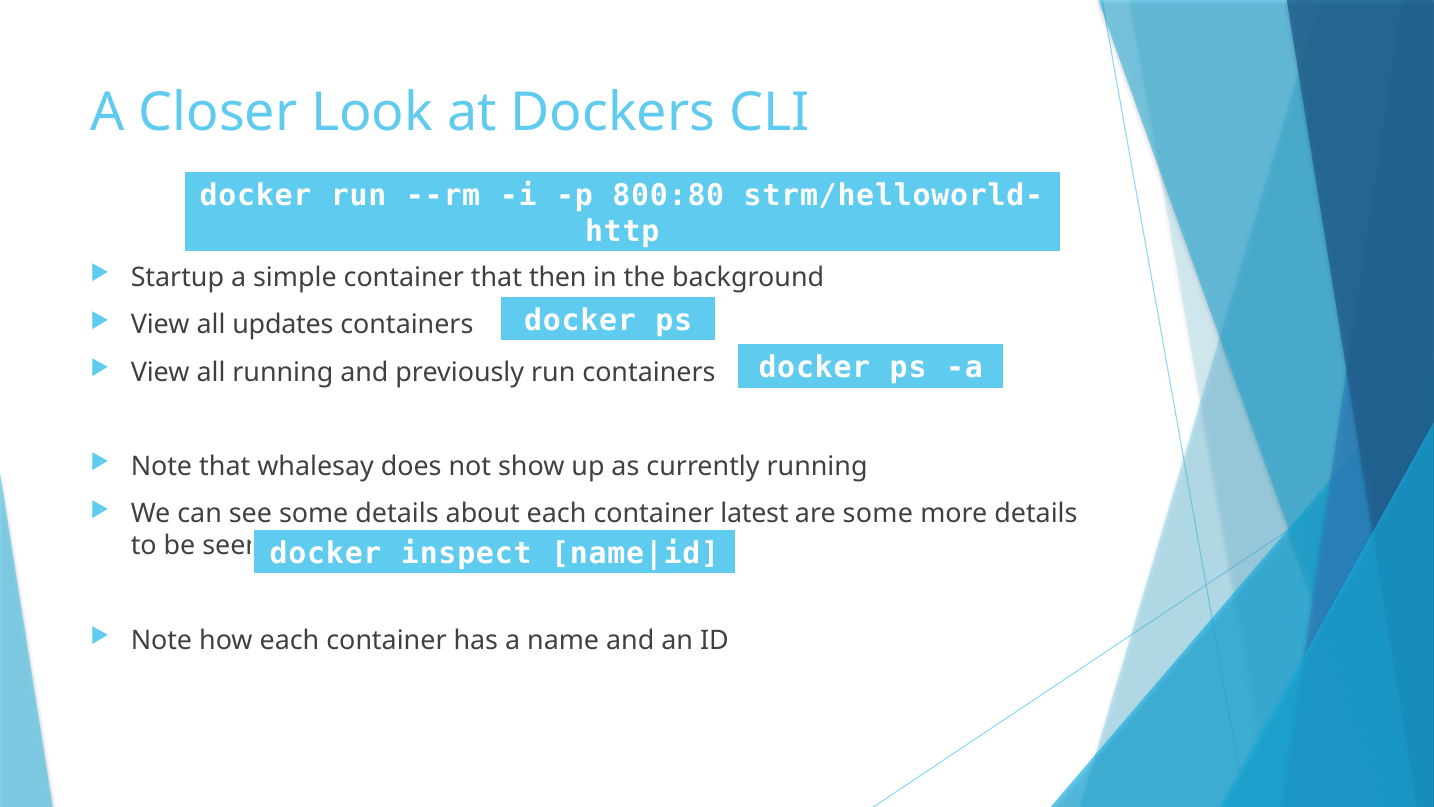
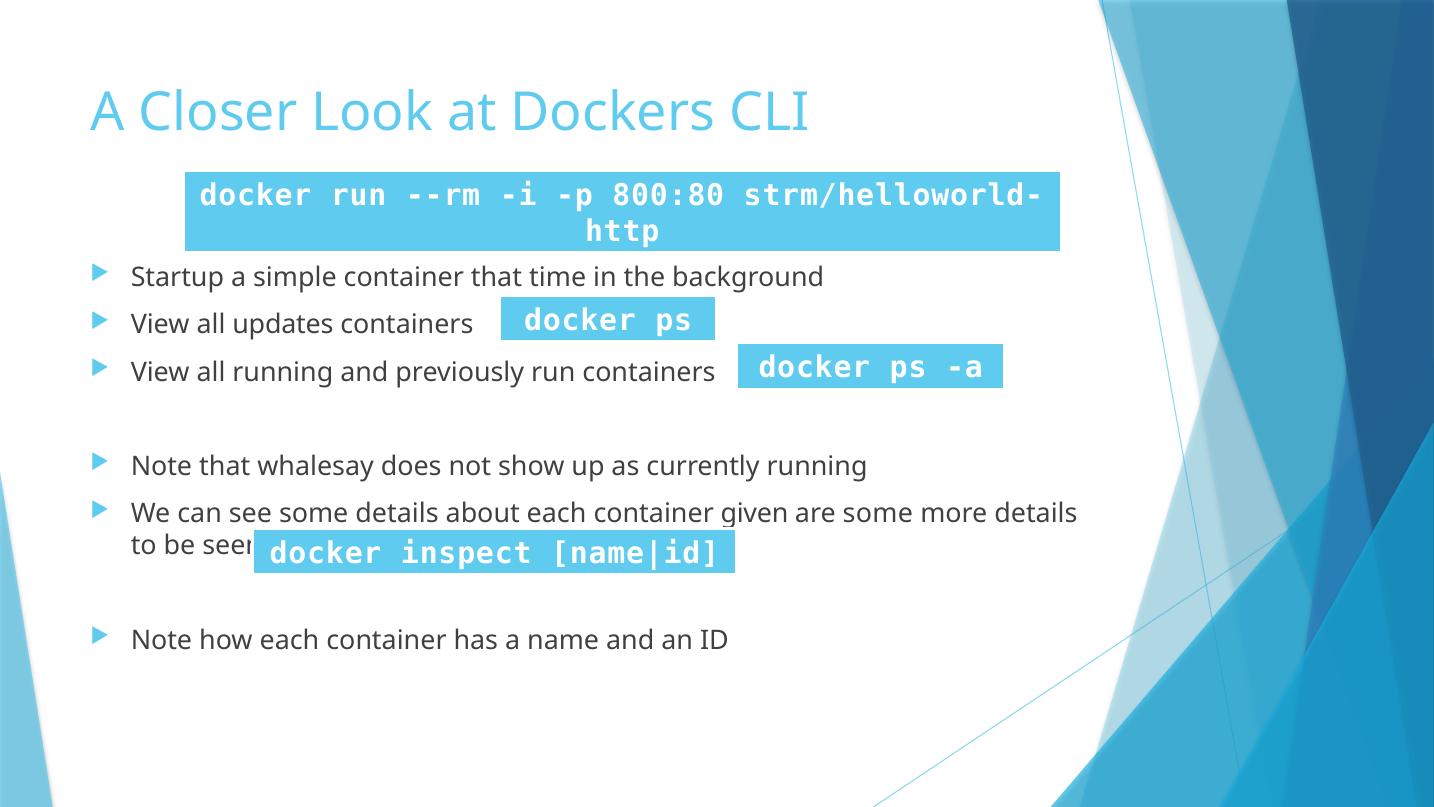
then: then -> time (558, 278)
latest: latest -> given (754, 514)
